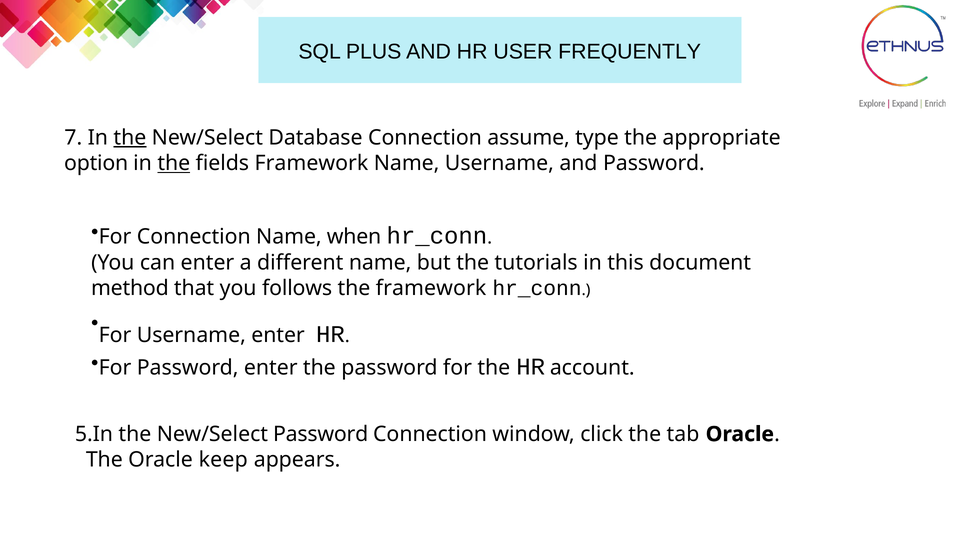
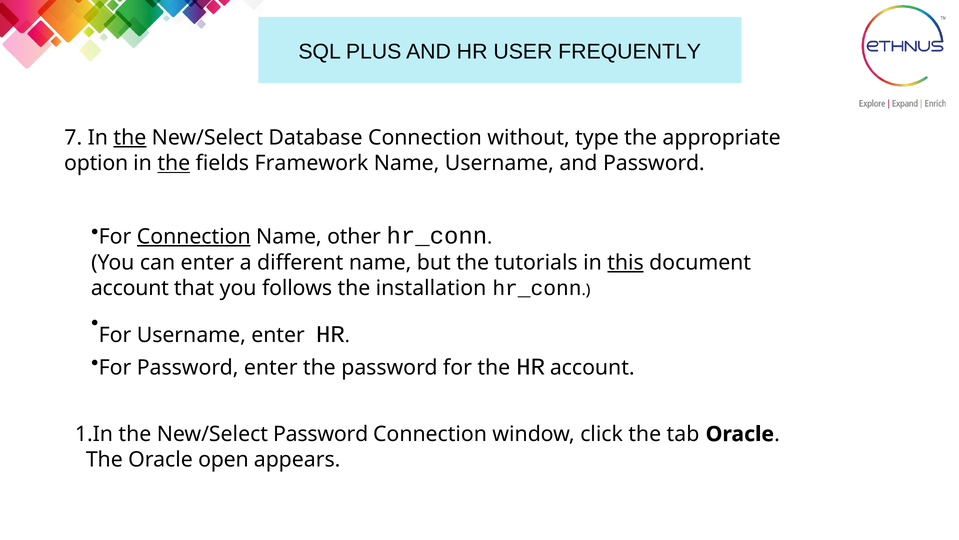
assume: assume -> without (529, 138)
Connection underline: none -> present (194, 236)
when: when -> other (354, 236)
this underline: none -> present (626, 262)
method: method -> account (130, 288)
the framework: framework -> installation (431, 288)
5.In: 5.In -> 1.In (94, 434)
keep: keep -> open (223, 459)
